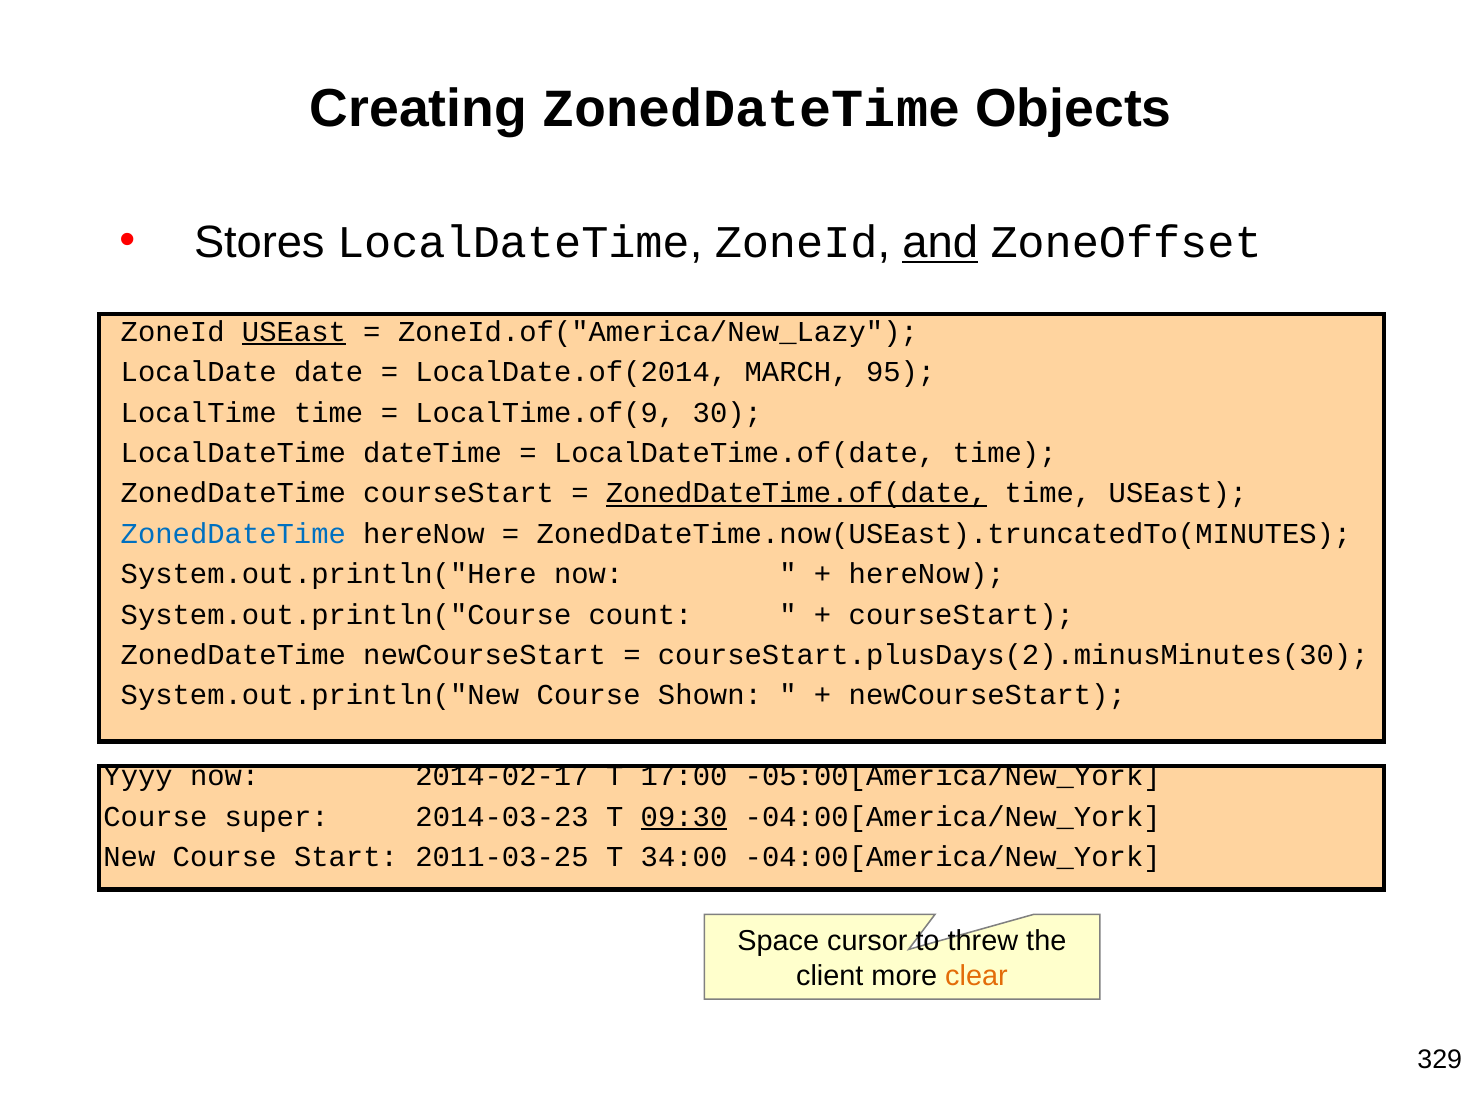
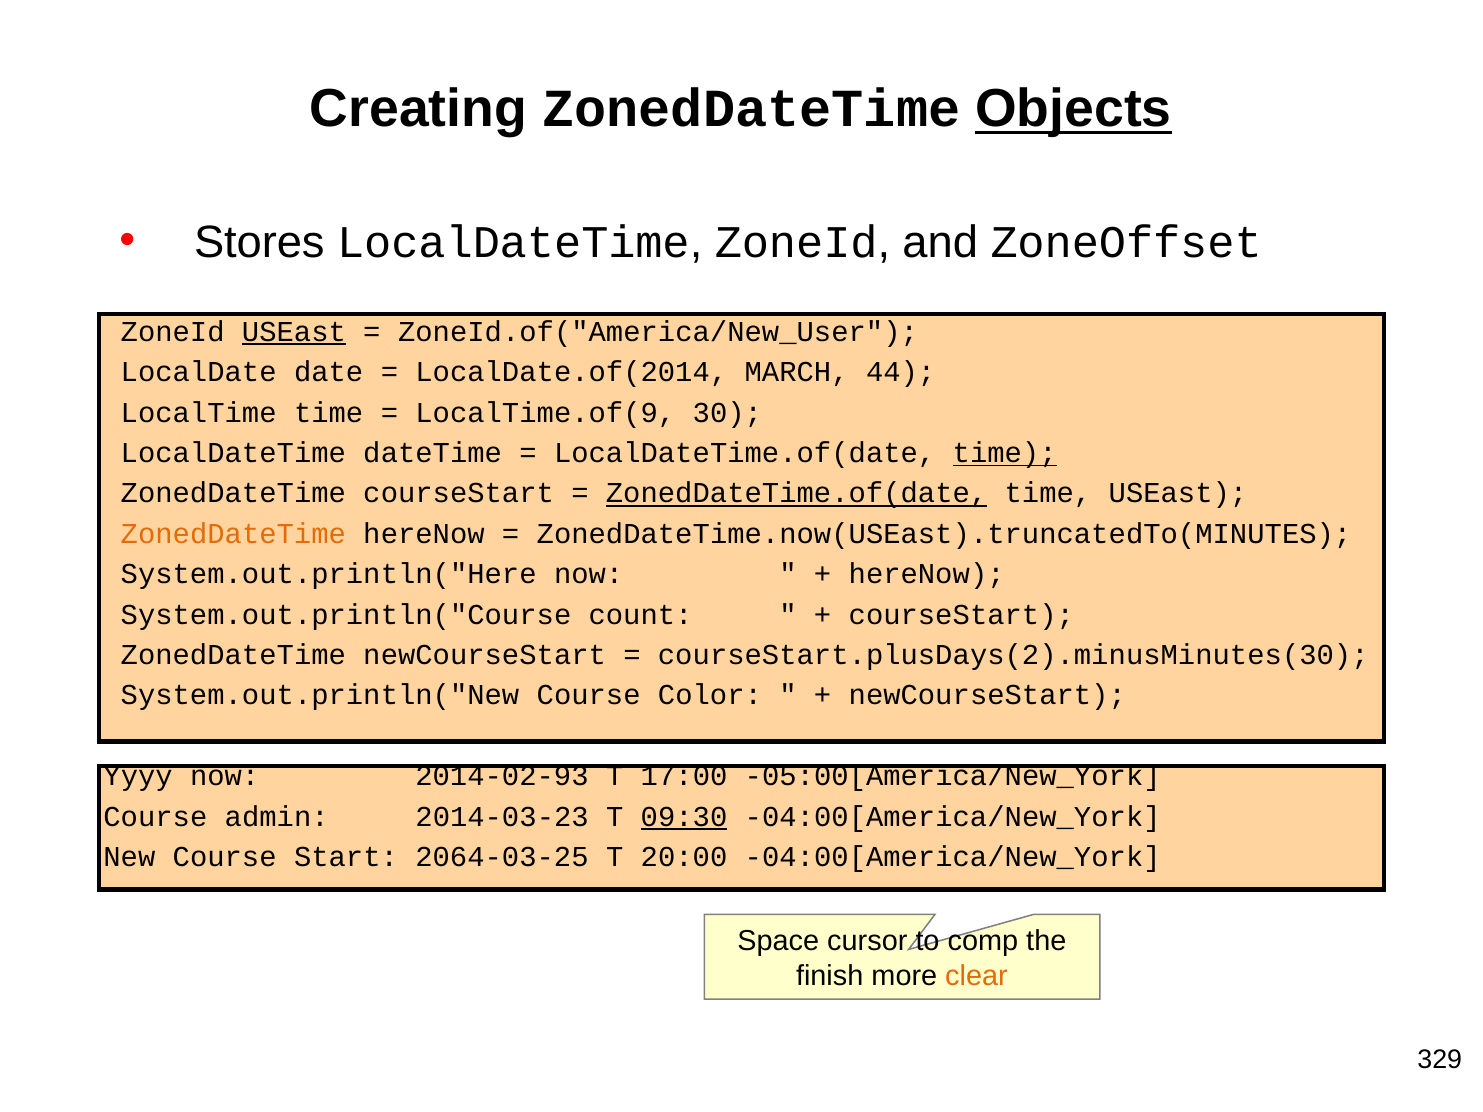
Objects underline: none -> present (1073, 109)
and underline: present -> none (940, 242)
ZoneId.of("America/New_Lazy: ZoneId.of("America/New_Lazy -> ZoneId.of("America/New_User (658, 332)
95: 95 -> 44 (901, 372)
time underline: none -> present (1005, 453)
ZonedDateTime colour: blue -> orange (233, 534)
Shown: Shown -> Color (710, 696)
2014-02-17: 2014-02-17 -> 2014-02-93 (502, 776)
super: super -> admin (277, 817)
2011-03-25: 2011-03-25 -> 2064-03-25 (502, 857)
34:00: 34:00 -> 20:00 (684, 857)
threw: threw -> comp (983, 942)
client: client -> finish (830, 976)
